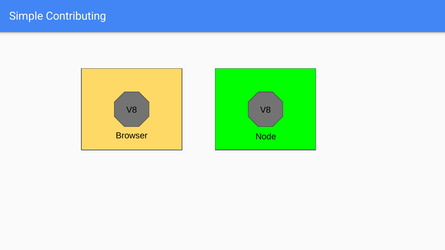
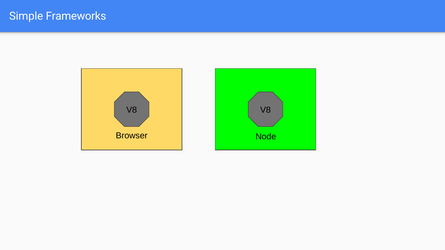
Contributing: Contributing -> Frameworks (76, 16)
